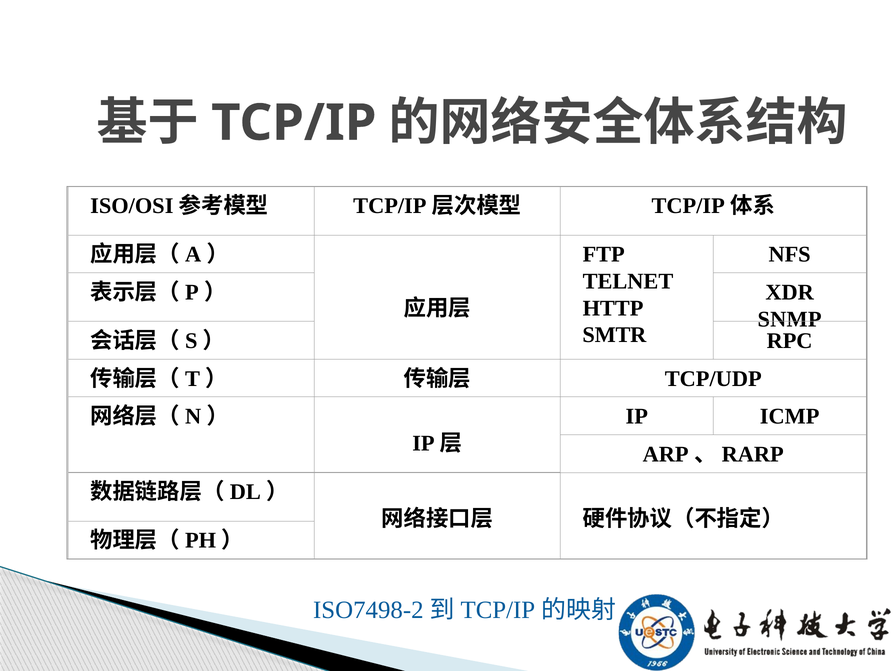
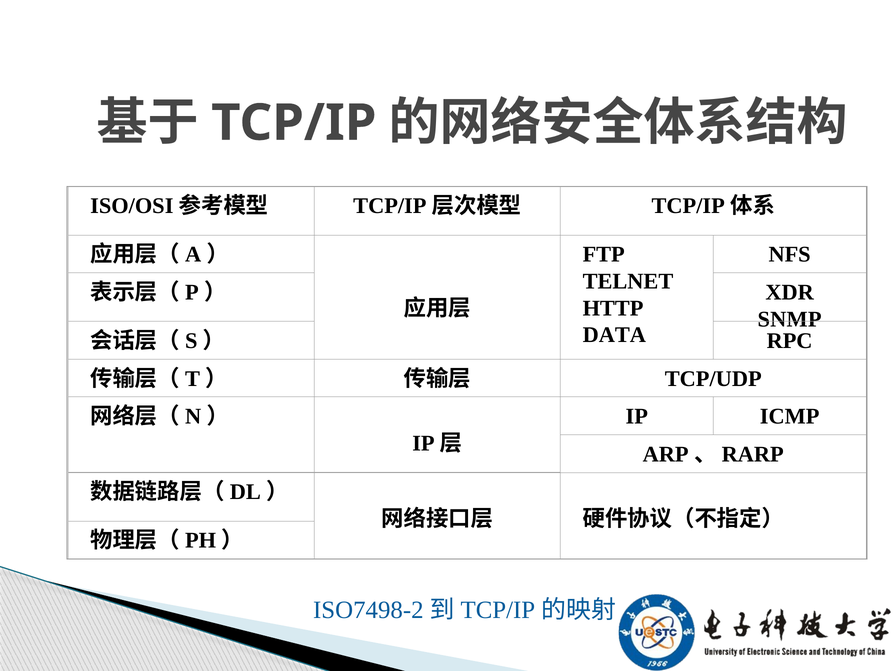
SMTR: SMTR -> DATA (614, 335)
